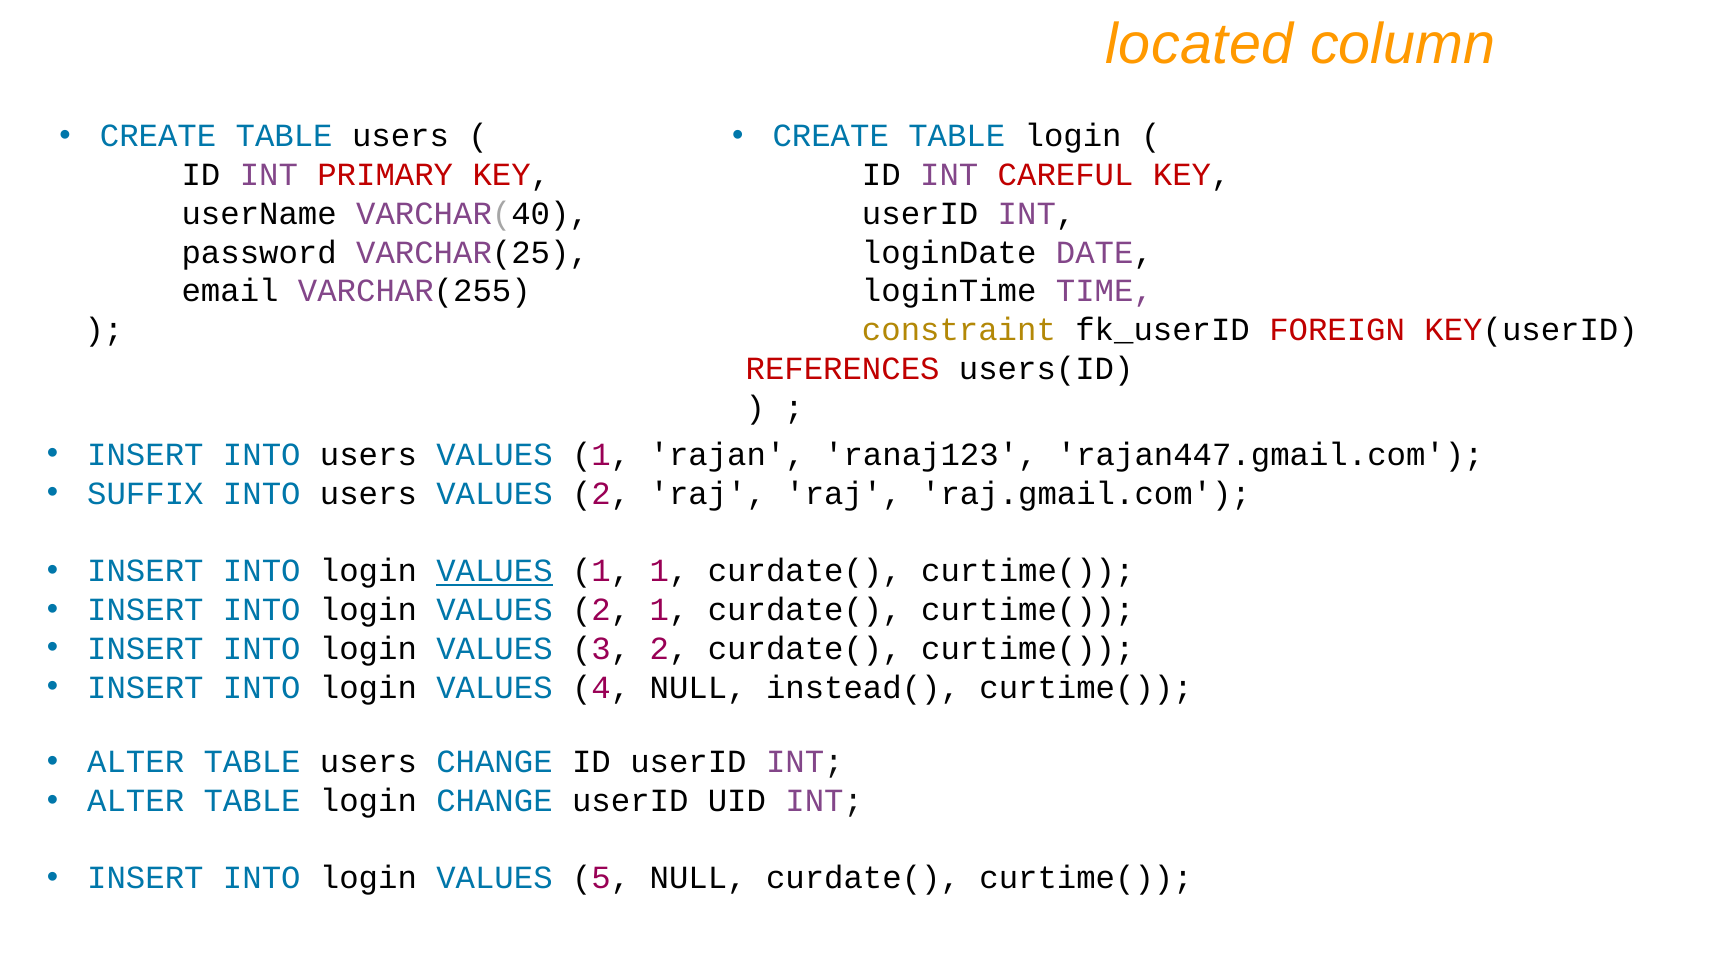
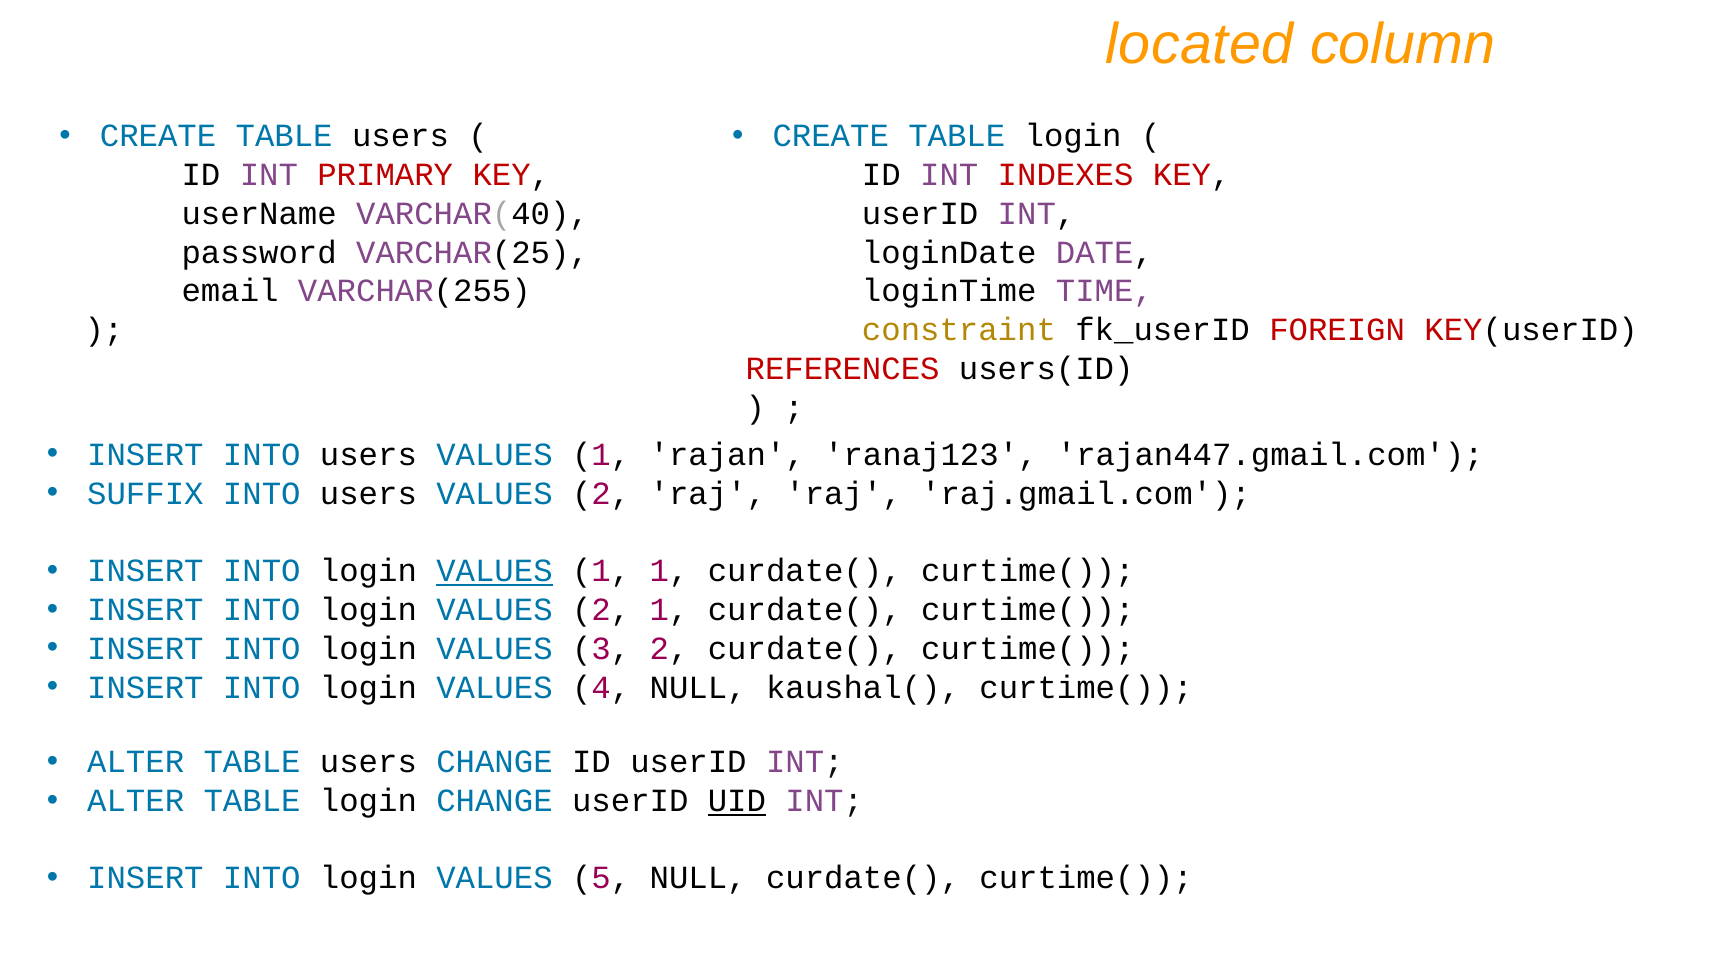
CAREFUL: CAREFUL -> INDEXES (1066, 175)
instead(: instead( -> kaushal( (863, 687)
UID underline: none -> present (737, 801)
